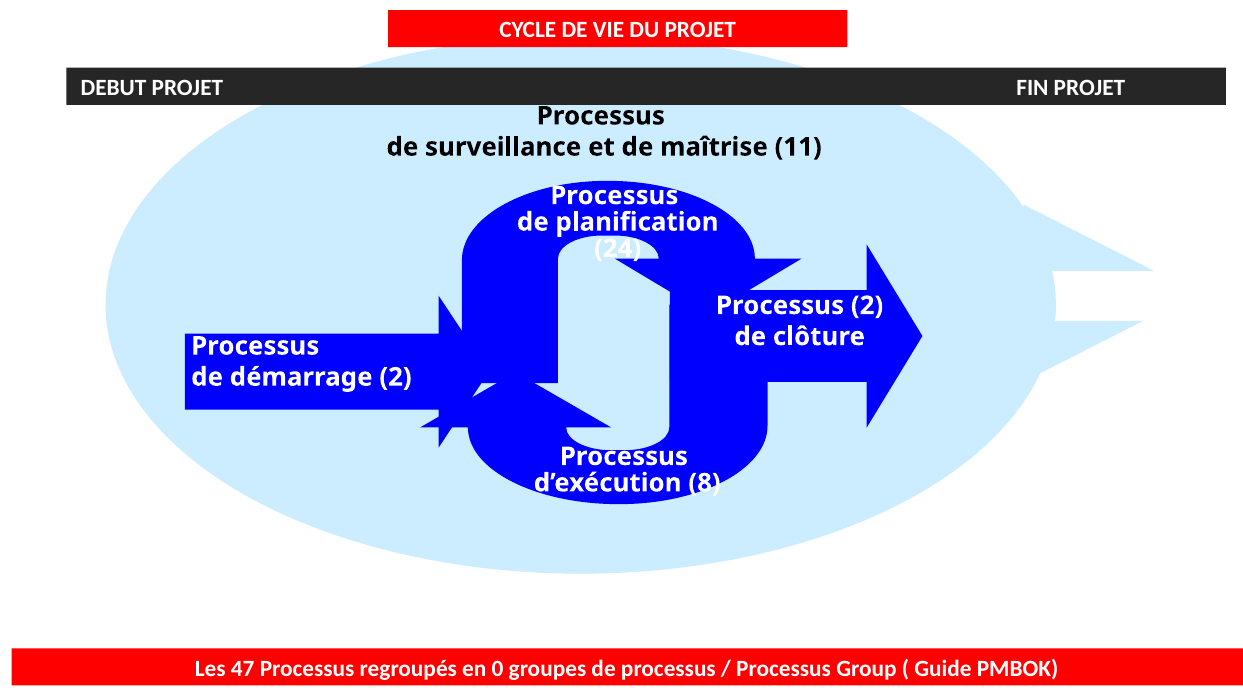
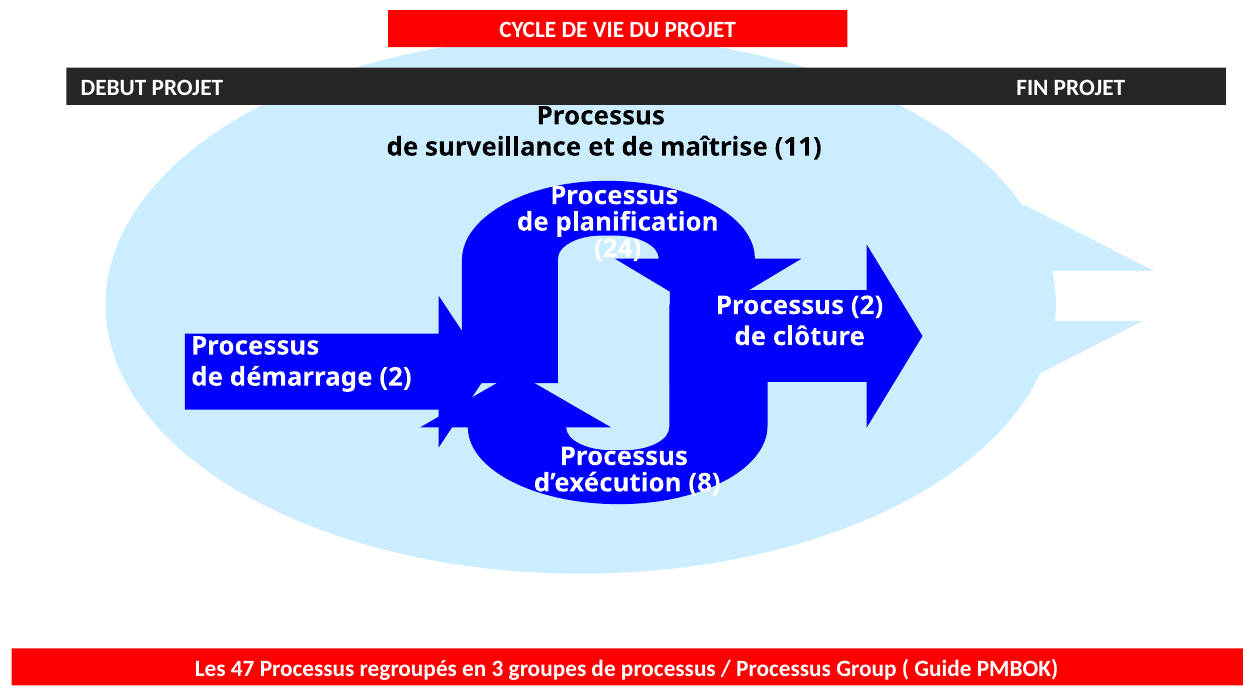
0: 0 -> 3 (498, 669)
